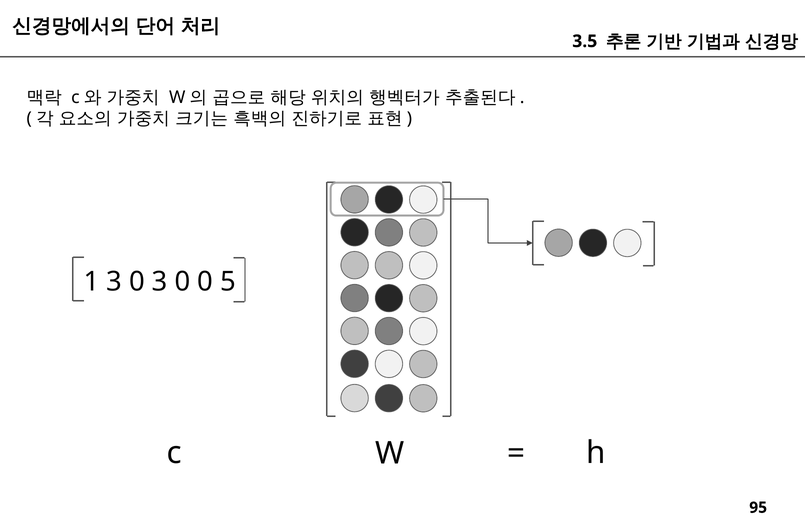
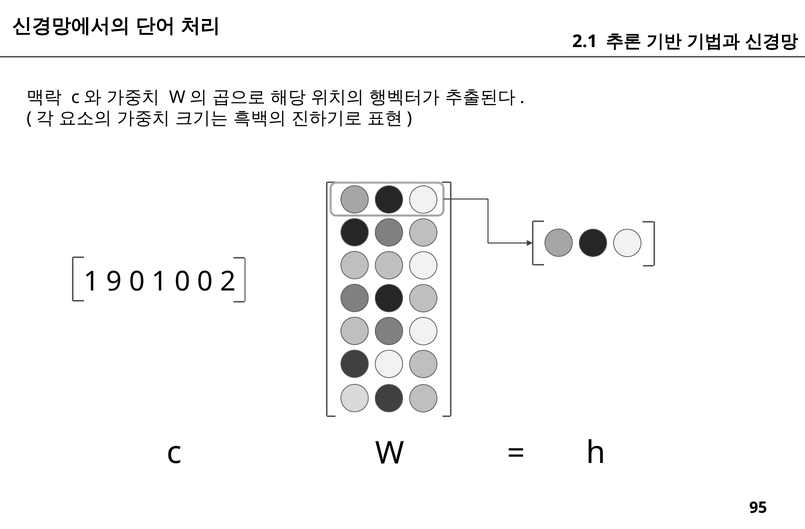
3.5: 3.5 -> 2.1 (585, 41)
1 3: 3 -> 9 (114, 282)
0 3: 3 -> 1 (160, 282)
5: 5 -> 2 (228, 282)
